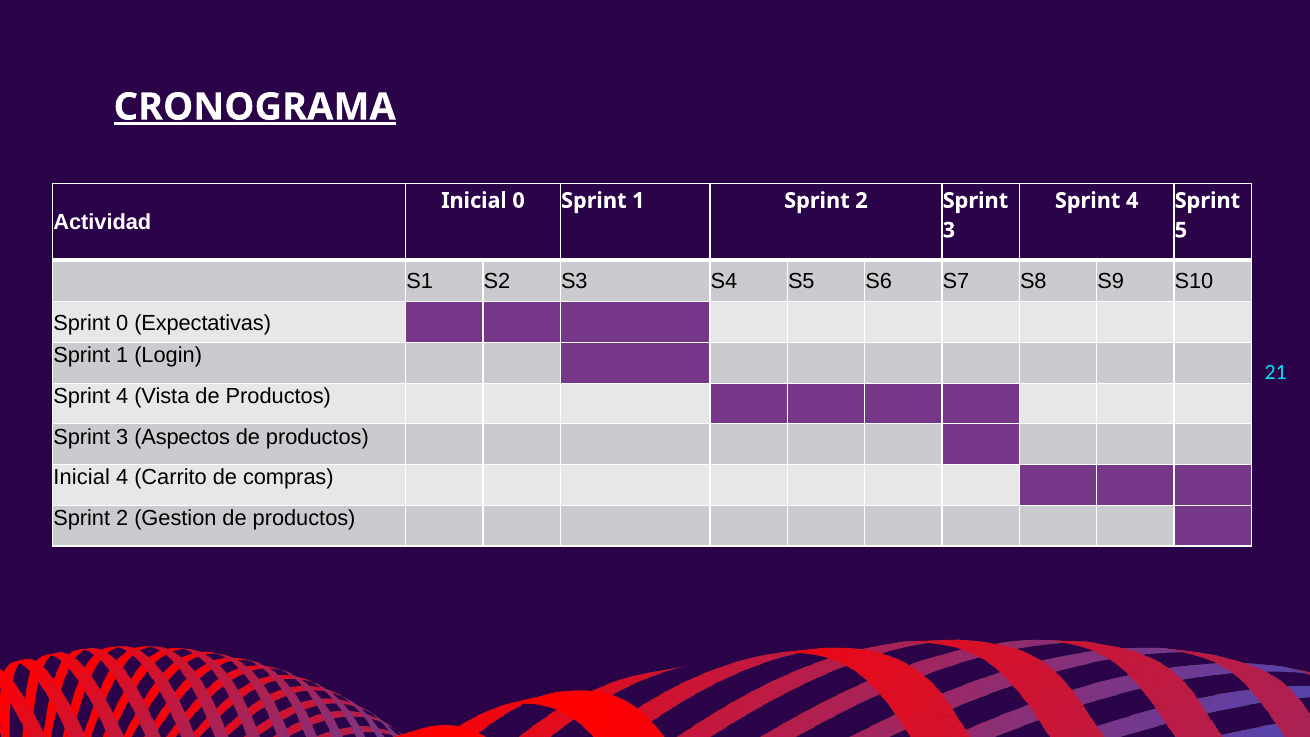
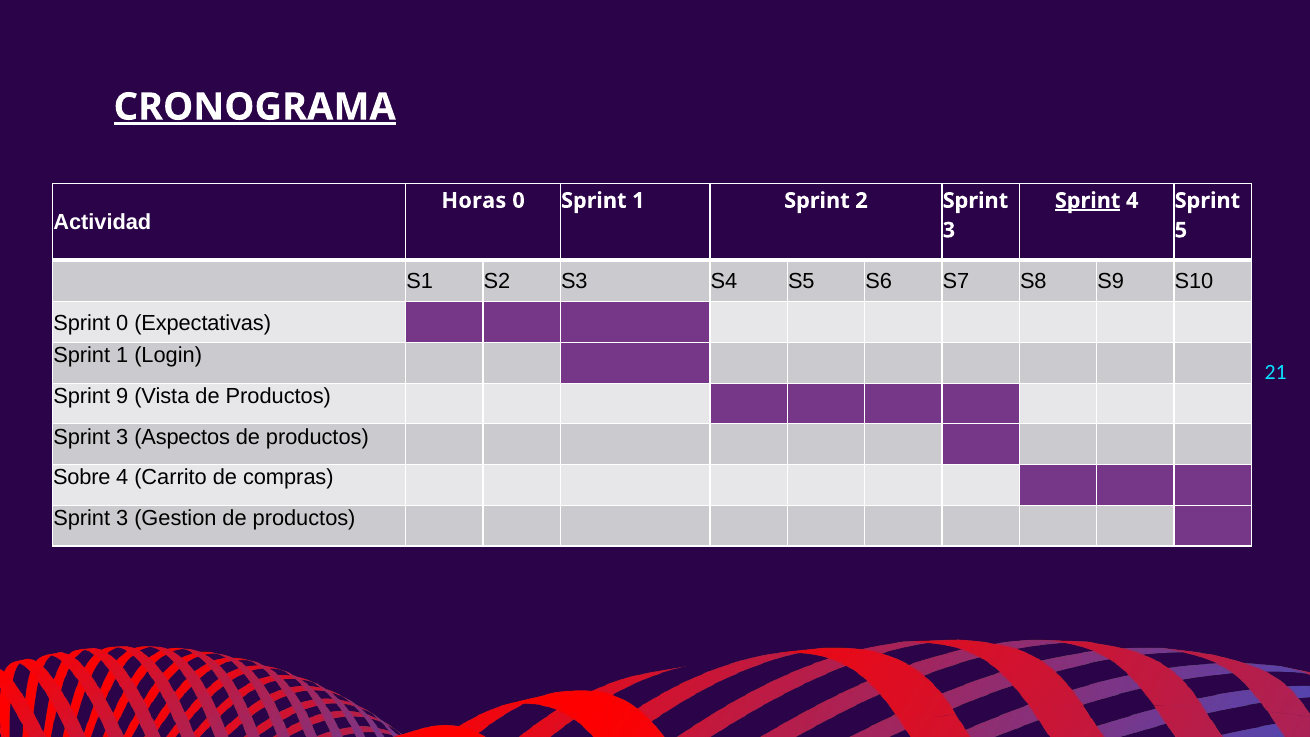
Inicial: Inicial -> Horas (474, 201)
Sprint underline: none -> present (1088, 201)
4: 4 -> 9 (122, 396)
Inicial: Inicial -> Sobre (82, 478)
2: 2 -> 3 (122, 518)
